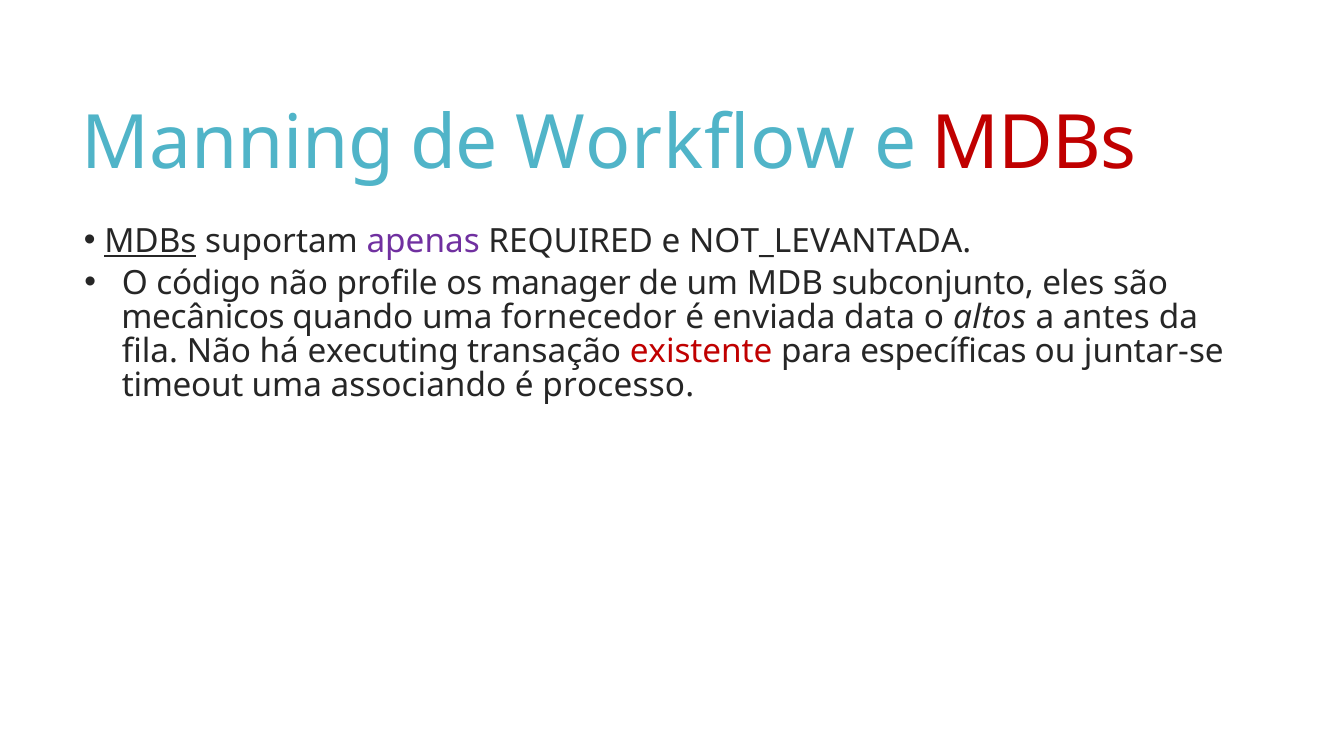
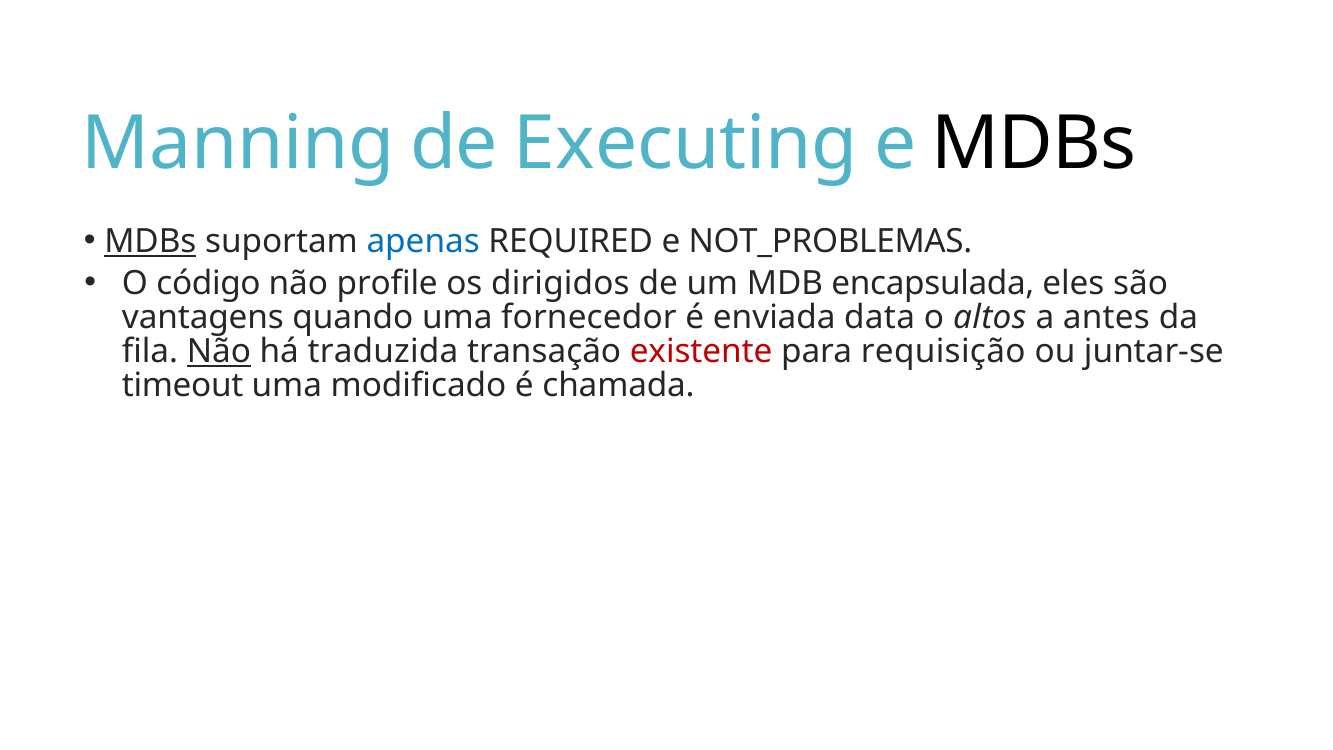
Workflow: Workflow -> Executing (686, 143)
MDBs colour: red -> black (1034, 143)
apenas colour: purple -> blue (423, 241)
NOT_LEVANTADA: NOT_LEVANTADA -> NOT_PROBLEMAS (830, 241)
manager: manager -> dirigidos (560, 283)
subconjunto: subconjunto -> encapsulada (933, 283)
mecânicos: mecânicos -> vantagens (203, 317)
Não underline: none -> present (219, 352)
executing: executing -> traduzida (383, 352)
específicas: específicas -> requisição (943, 352)
associando: associando -> modificado (419, 386)
processo: processo -> chamada (619, 386)
